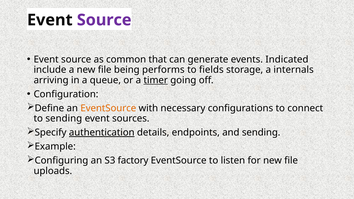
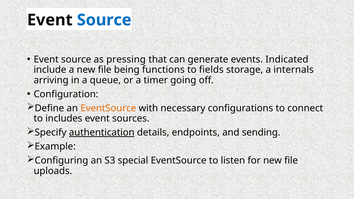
Source colour: purple -> blue (104, 20)
common: common -> pressing (126, 59)
performs: performs -> functions (163, 70)
timer underline: present -> none (156, 80)
to sending: sending -> includes (64, 119)
factory: factory -> special (133, 161)
